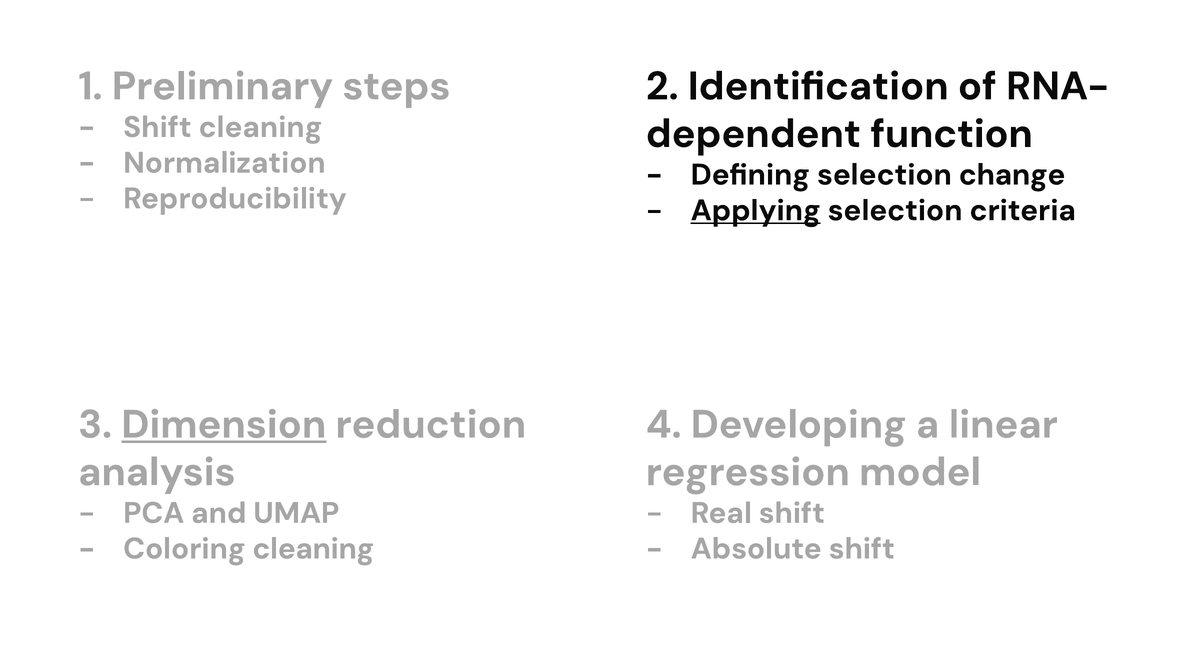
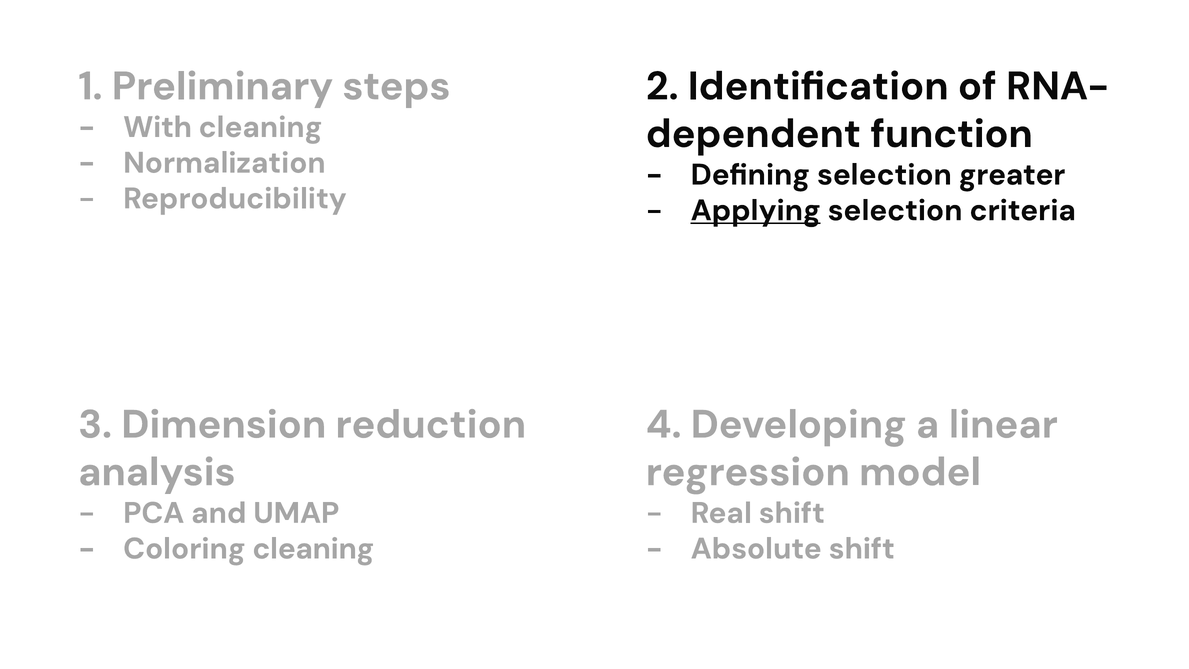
Shift: Shift -> With (158, 127)
change: change -> greater (1012, 175)
Dimension underline: present -> none (224, 424)
